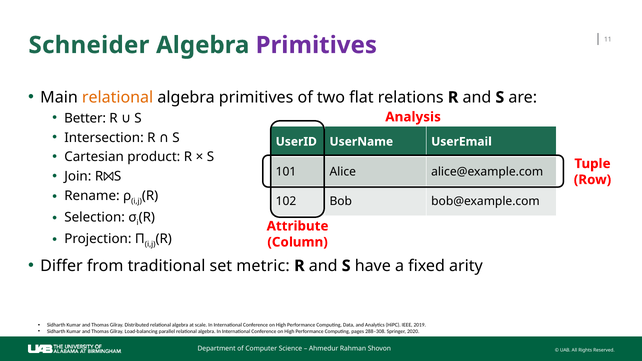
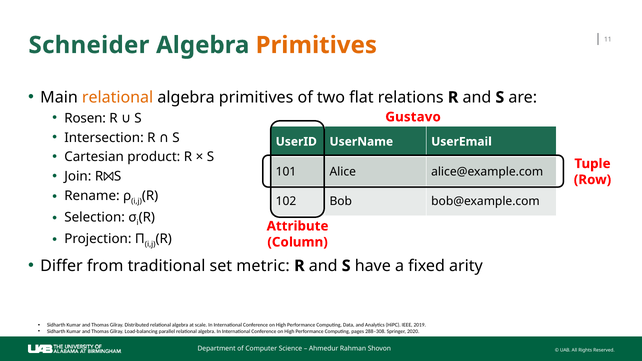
Primitives colour: purple -> orange (316, 45)
Better: Better -> Rosen (85, 118)
Analysis: Analysis -> Gustavo (413, 117)
